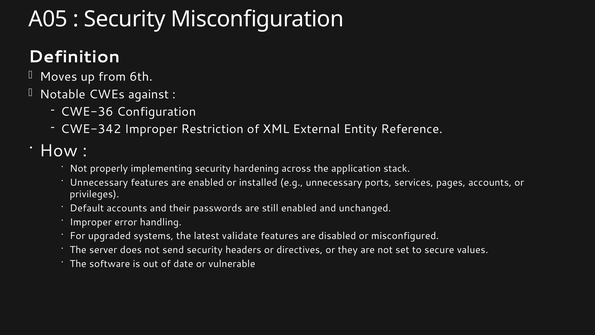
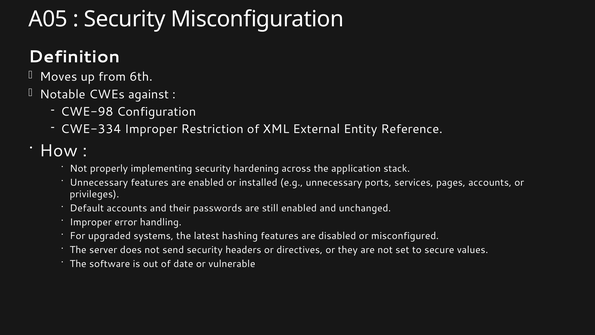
CWE-36: CWE-36 -> CWE-98 (87, 112)
CWE-342: CWE-342 -> CWE-334 (91, 129)
validate: validate -> hashing (240, 236)
